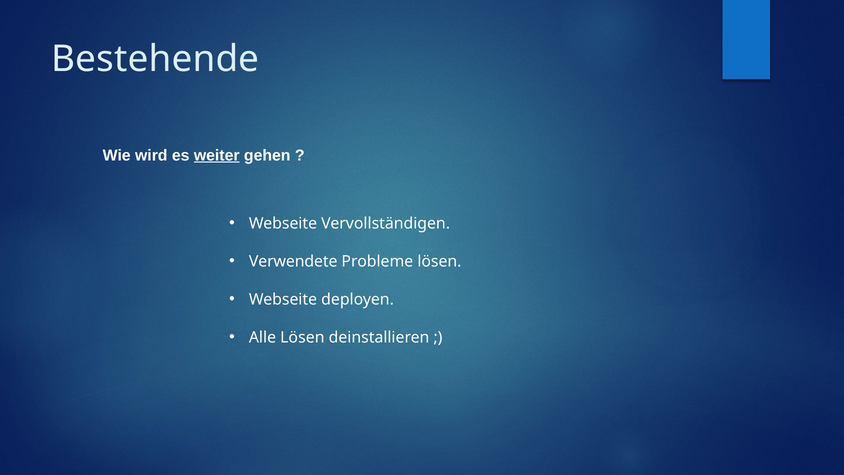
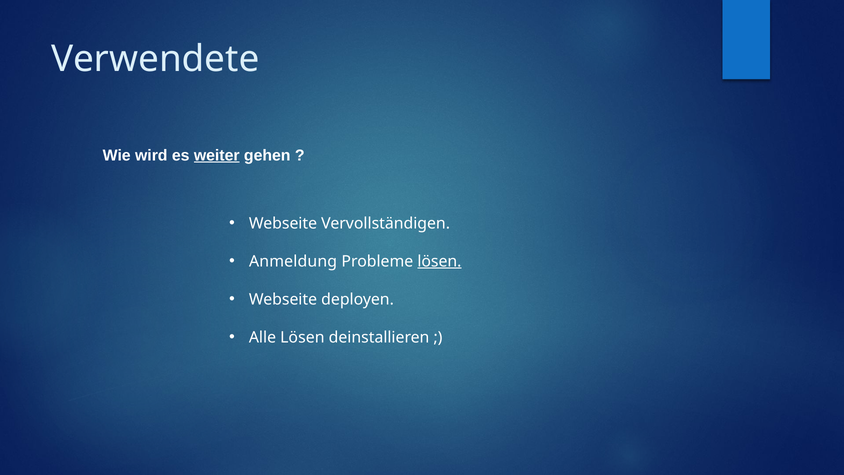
Bestehende: Bestehende -> Verwendete (155, 59)
Verwendete: Verwendete -> Anmeldung (293, 261)
lösen underline: none -> present (439, 261)
